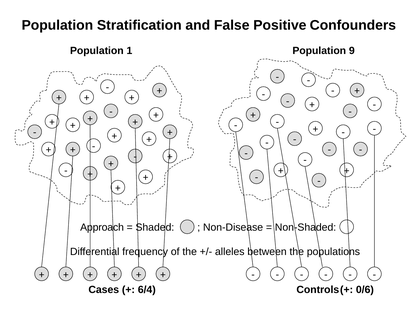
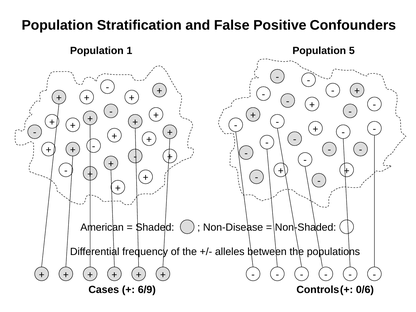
9: 9 -> 5 (352, 51)
Approach: Approach -> American (102, 227)
6/4: 6/4 -> 6/9 (147, 290)
